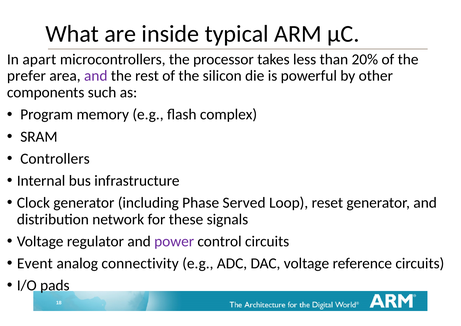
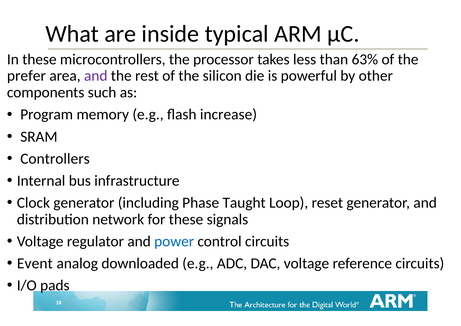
In apart: apart -> these (39, 59)
20%: 20% -> 63% (365, 59)
complex: complex -> increase (228, 114)
Served: Served -> Taught (244, 203)
power colour: purple -> blue (174, 241)
connectivity: connectivity -> downloaded (140, 263)
